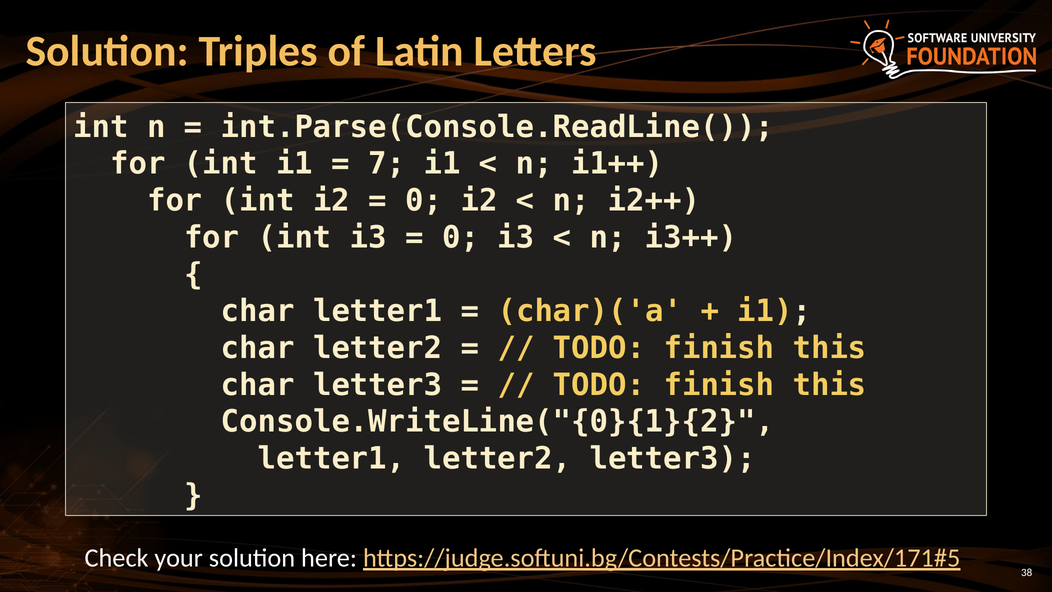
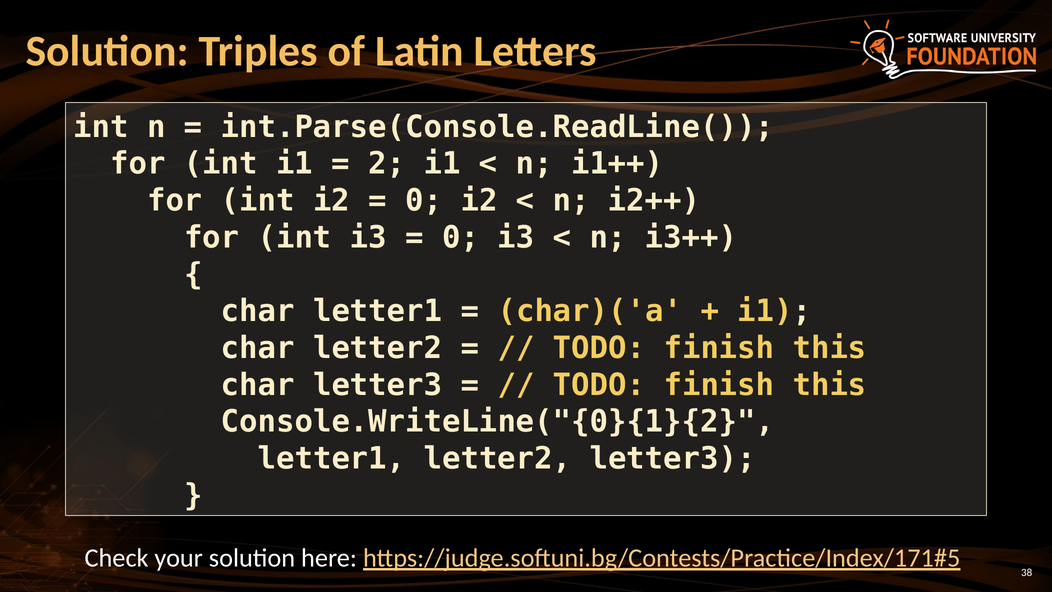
7: 7 -> 2 (387, 164)
